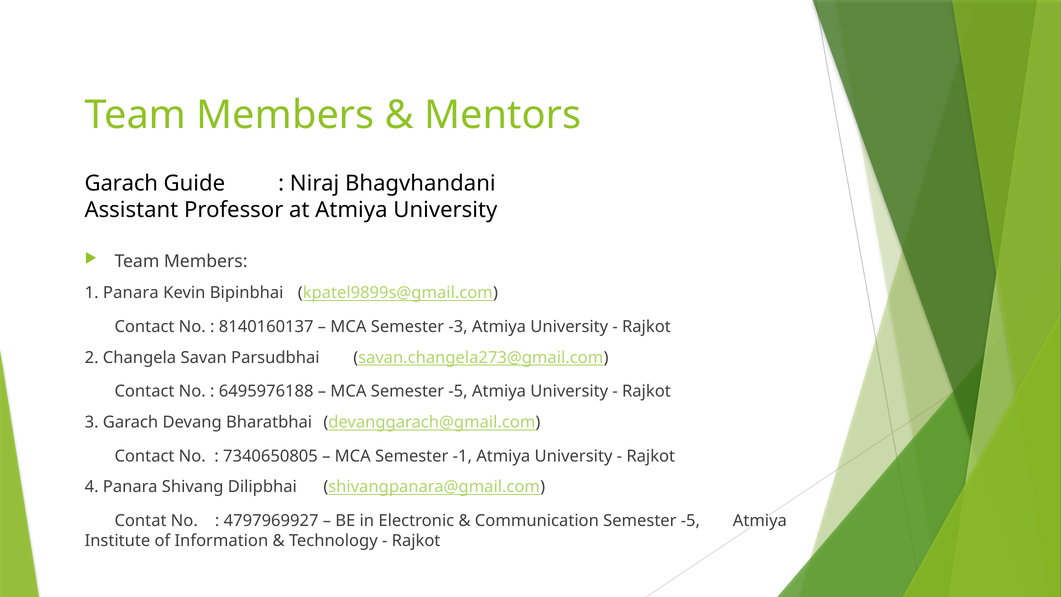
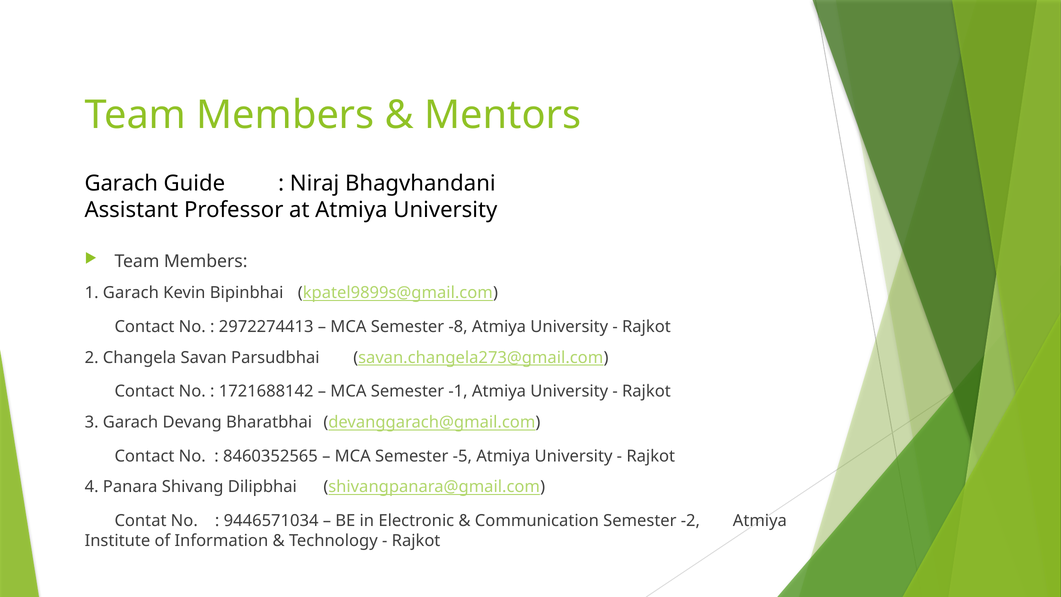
1 Panara: Panara -> Garach (131, 293)
8140160137: 8140160137 -> 2972274413 (266, 327)
-3: -3 -> -8 (458, 327)
6495976188: 6495976188 -> 1721688142 (266, 391)
MCA Semester -5: -5 -> -1 (458, 391)
7340650805: 7340650805 -> 8460352565 (270, 456)
-1: -1 -> -5 (462, 456)
4797969927: 4797969927 -> 9446571034 (271, 521)
Communication Semester -5: -5 -> -2 (690, 521)
